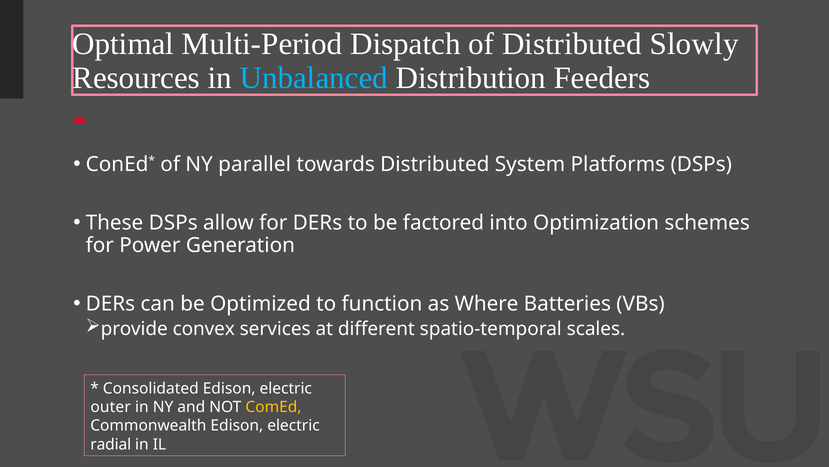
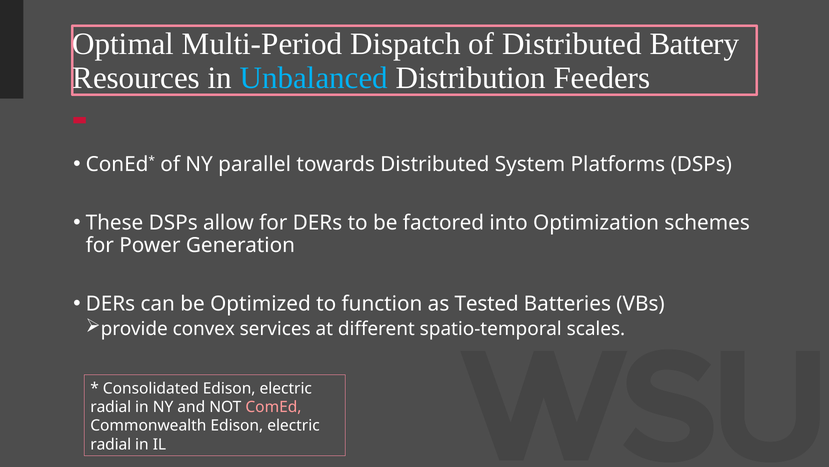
Slowly: Slowly -> Battery (694, 44)
Where: Where -> Tested (487, 303)
outer: outer -> radial (111, 406)
ComEd colour: yellow -> pink (273, 406)
